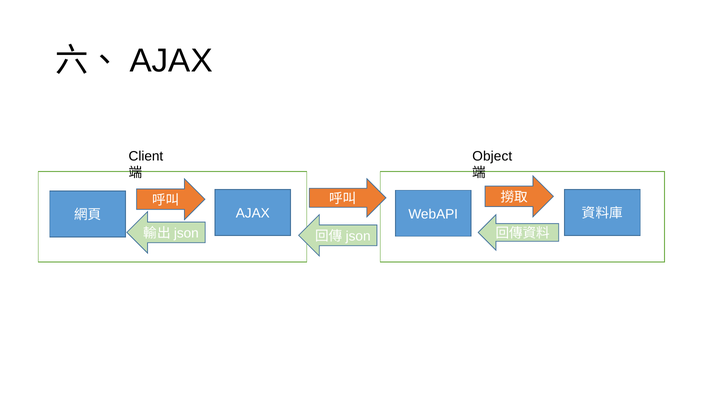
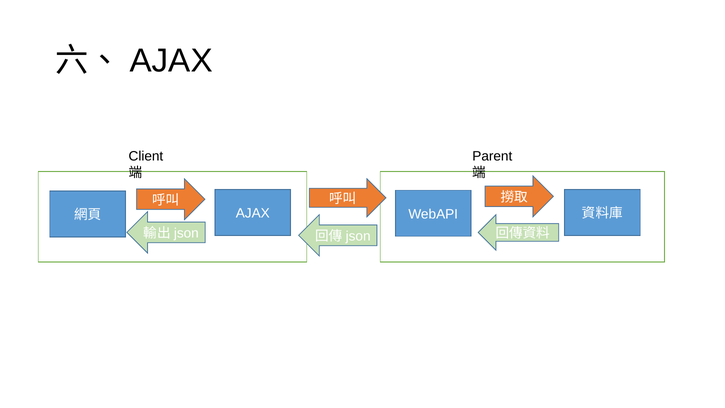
Object: Object -> Parent (492, 156)
